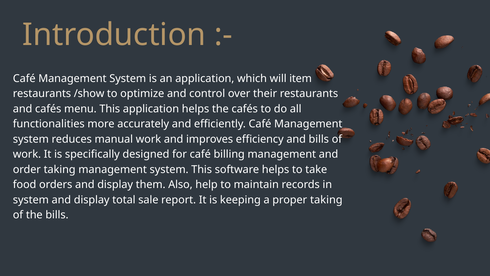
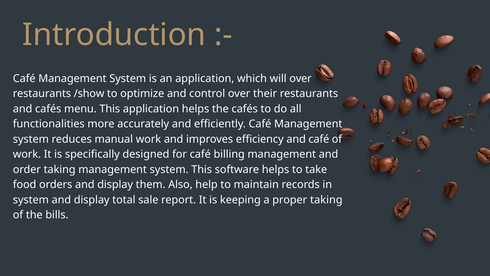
will item: item -> over (301, 78)
and bills: bills -> café (319, 139)
